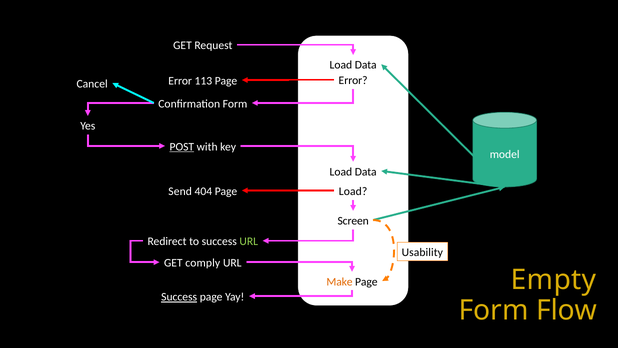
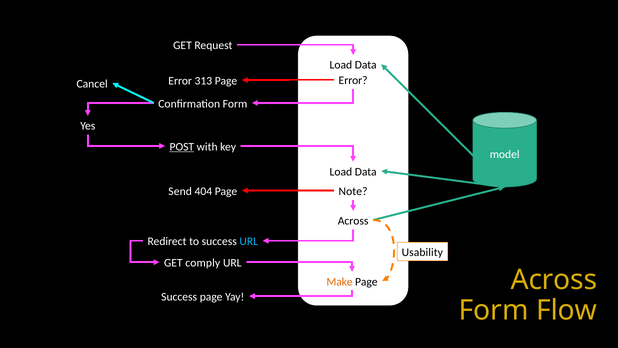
113: 113 -> 313 (203, 81)
Load: Load -> Note (353, 191)
Screen: Screen -> Across (353, 221)
URL colour: light green -> light blue (249, 241)
Empty: Empty -> Across (554, 280)
Success underline: present -> none (179, 297)
